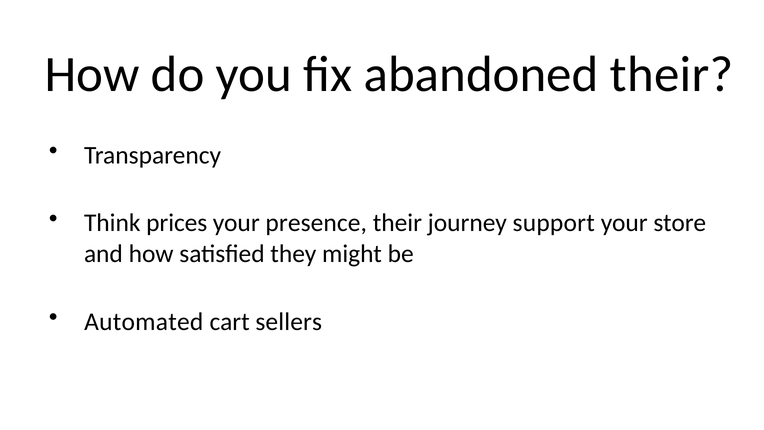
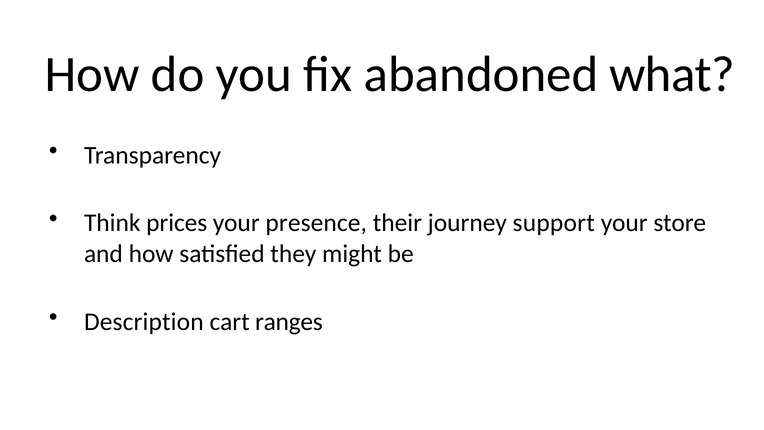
abandoned their: their -> what (672, 74)
Automated: Automated -> Description (144, 321)
sellers: sellers -> ranges (289, 321)
